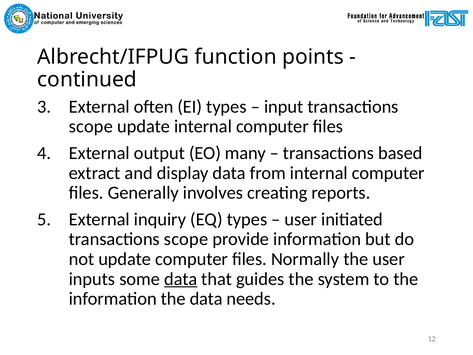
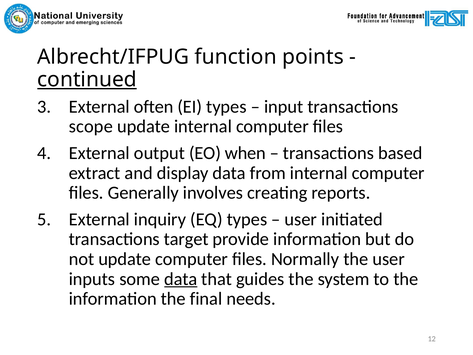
continued underline: none -> present (87, 80)
many: many -> when (245, 153)
scope: scope -> target (186, 239)
the data: data -> final (206, 299)
